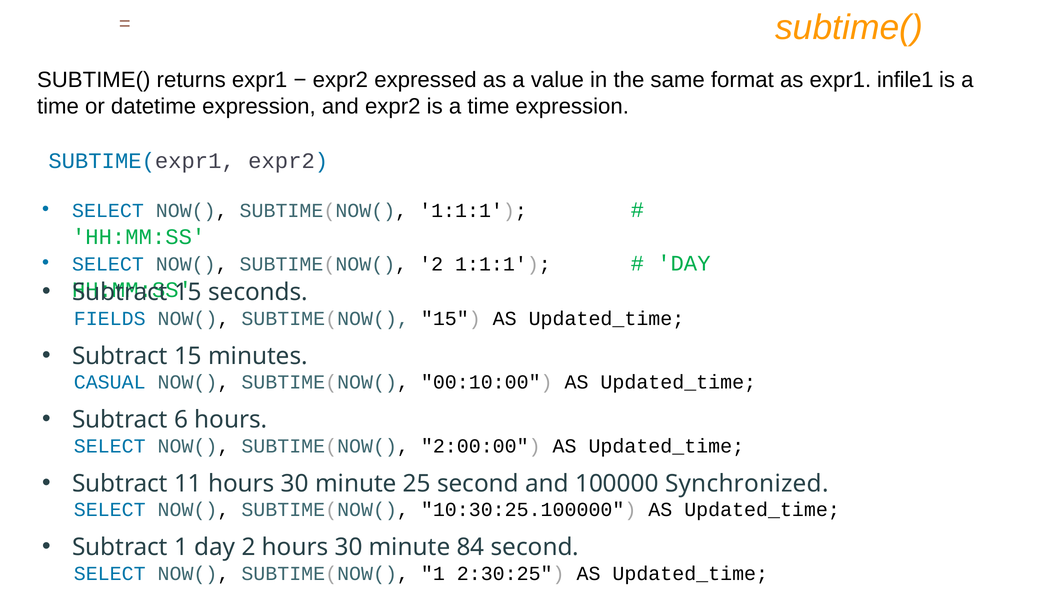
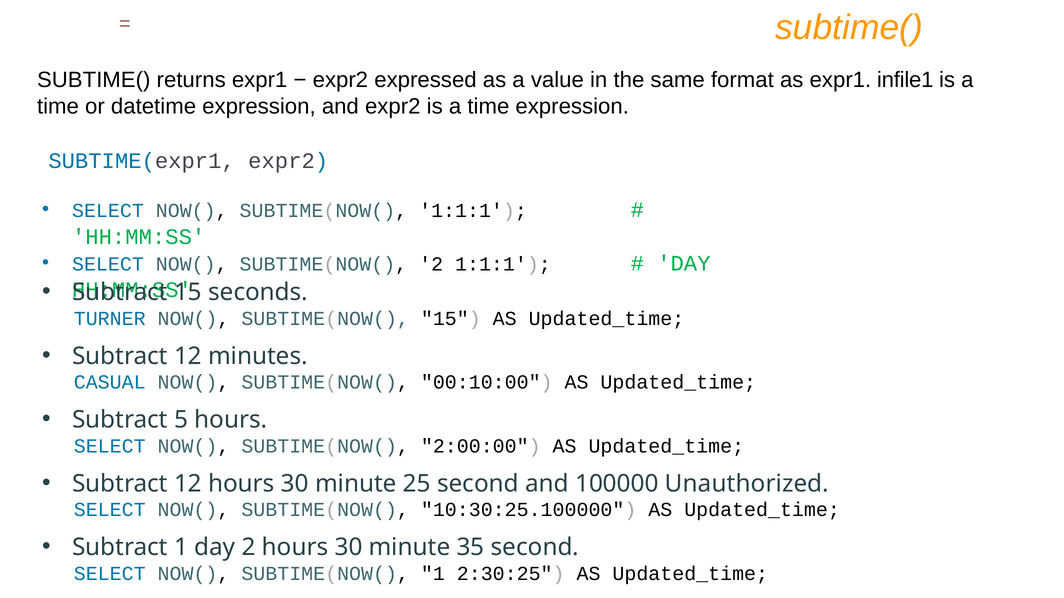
FIELDS: FIELDS -> TURNER (110, 319)
15: 15 -> 12 (188, 356)
6: 6 -> 5 (181, 420)
11: 11 -> 12 (188, 484)
Synchronized: Synchronized -> Unauthorized (747, 484)
84: 84 -> 35 (470, 548)
